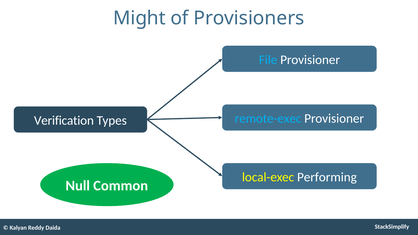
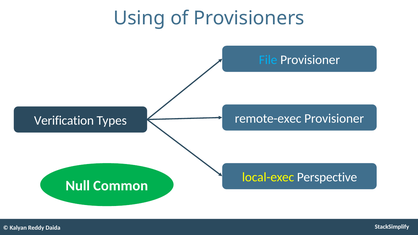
Might: Might -> Using (139, 18)
remote-exec colour: light blue -> white (268, 118)
Performing: Performing -> Perspective (327, 177)
